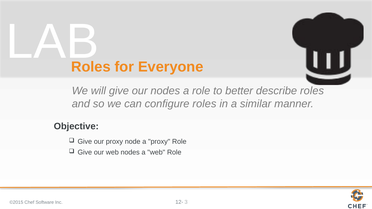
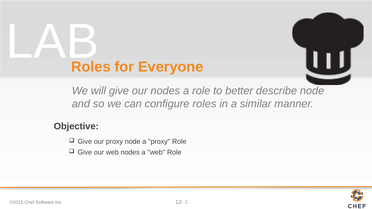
describe roles: roles -> node (312, 91)
